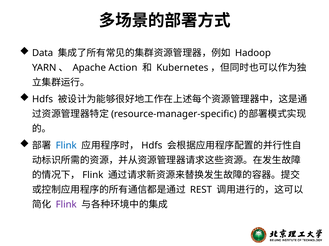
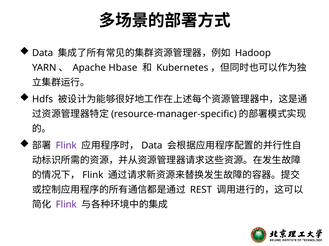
Action: Action -> Hbase (123, 68)
Flink colour: blue -> purple (66, 146)
Hdfs: Hdfs -> Data (152, 146)
